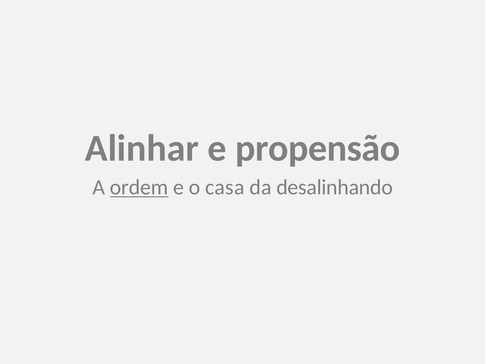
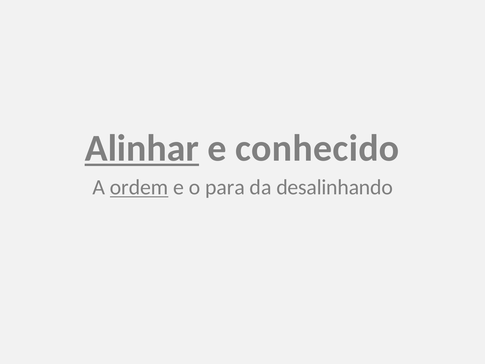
Alinhar underline: none -> present (142, 148)
propensão: propensão -> conhecido (317, 148)
casa: casa -> para (225, 187)
